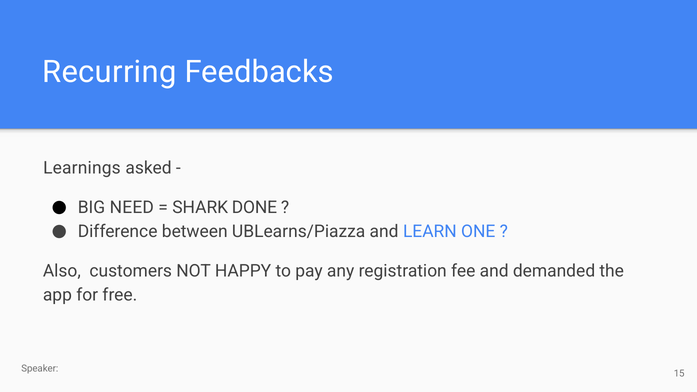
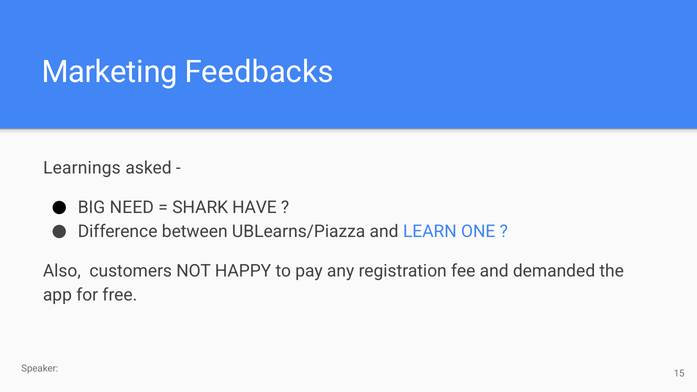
Recurring: Recurring -> Marketing (110, 72)
DONE: DONE -> HAVE (254, 208)
